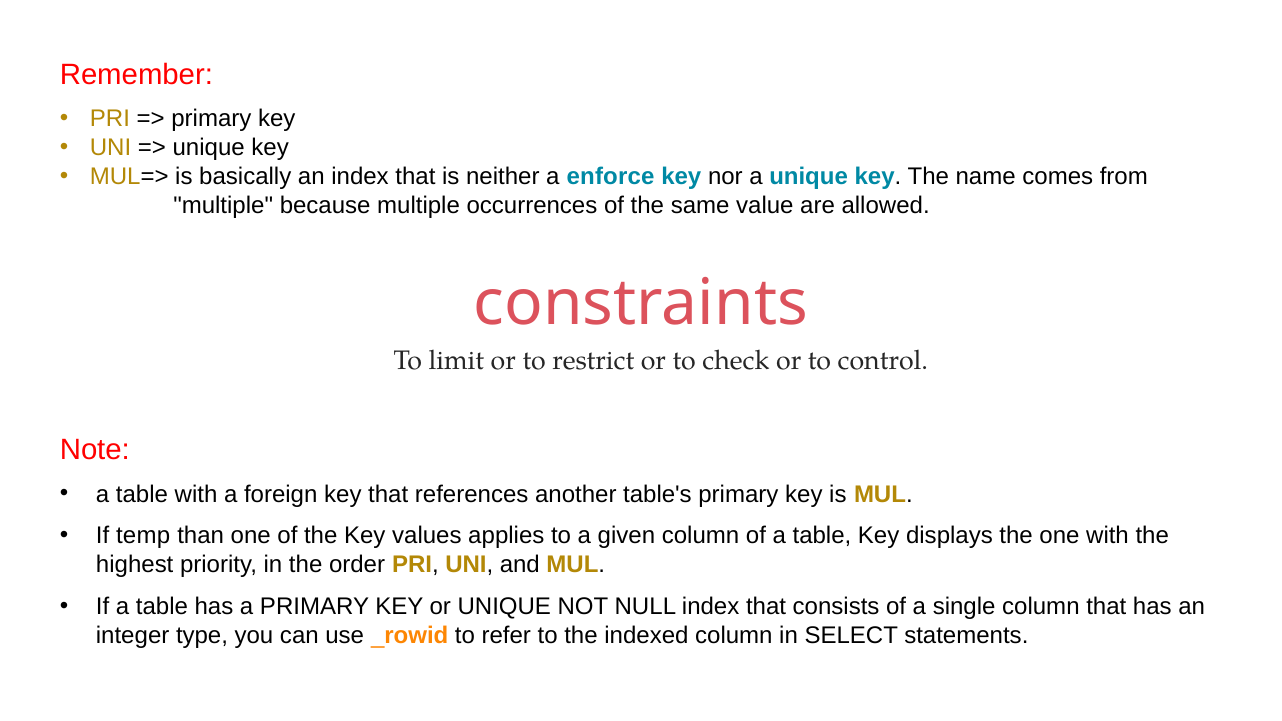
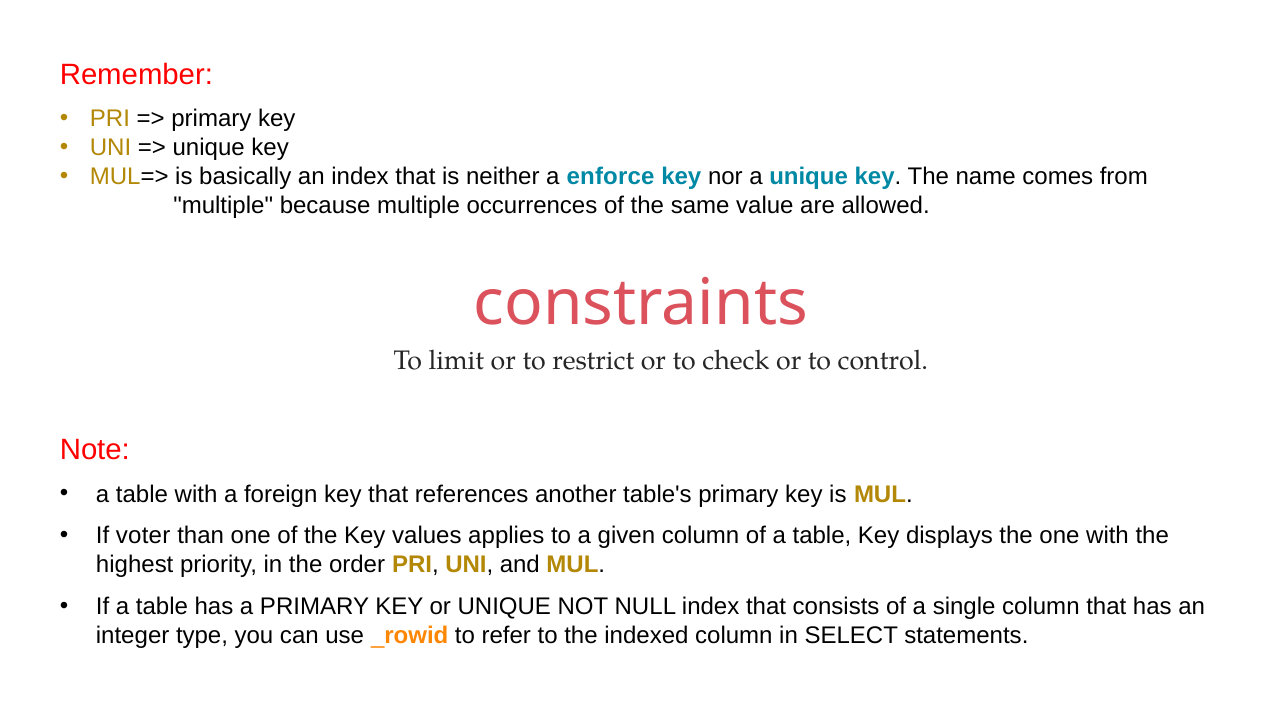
temp: temp -> voter (143, 536)
